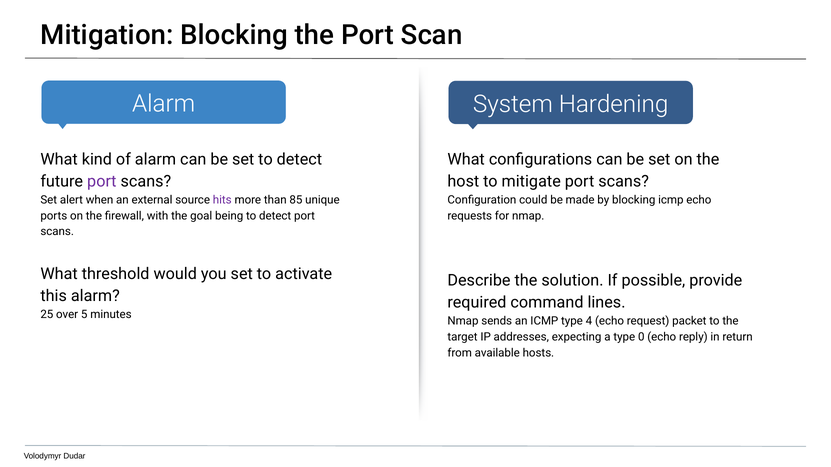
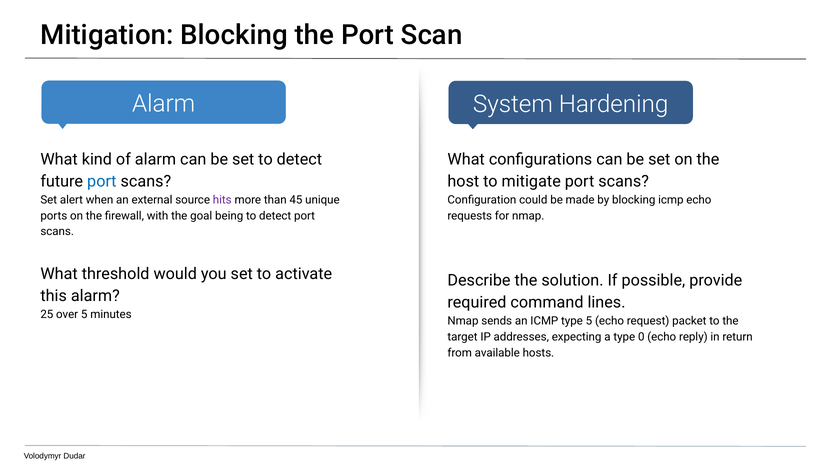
port colour: purple -> blue (102, 182)
85: 85 -> 45 (296, 200)
type 4: 4 -> 5 (589, 321)
